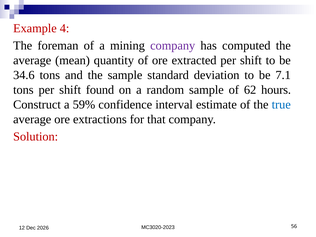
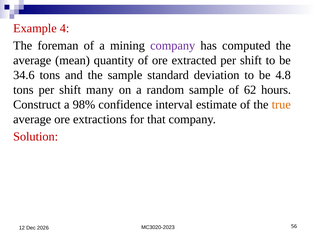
7.1: 7.1 -> 4.8 (283, 75)
found: found -> many (100, 90)
59%: 59% -> 98% (84, 105)
true colour: blue -> orange (281, 105)
